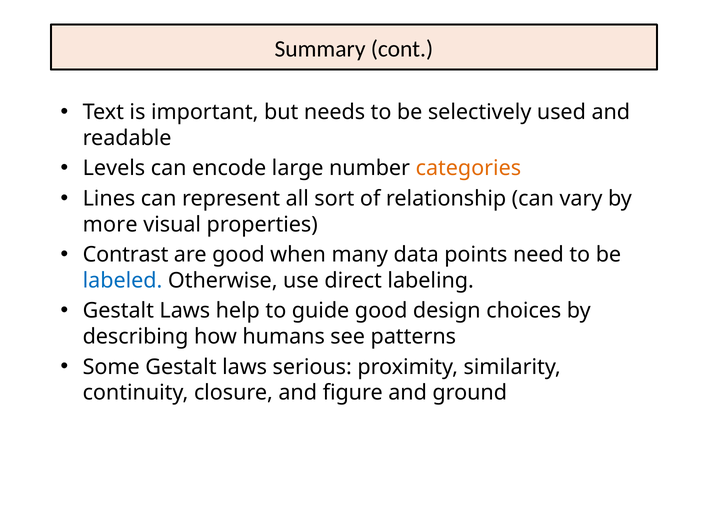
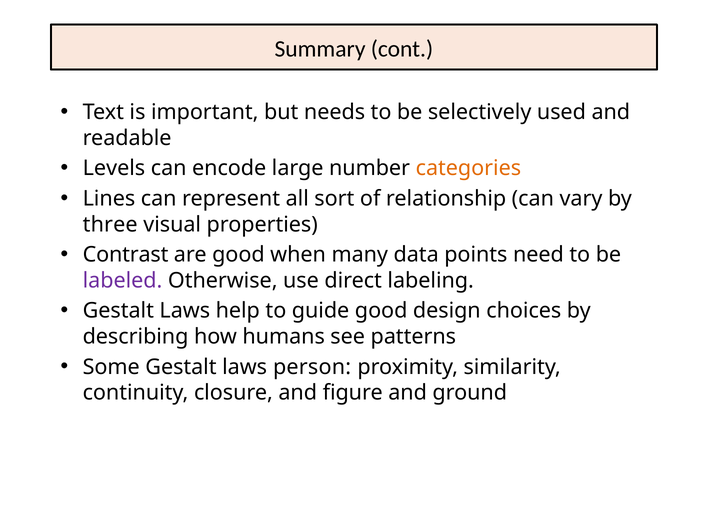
more: more -> three (110, 224)
labeled colour: blue -> purple (123, 280)
serious: serious -> person (312, 367)
